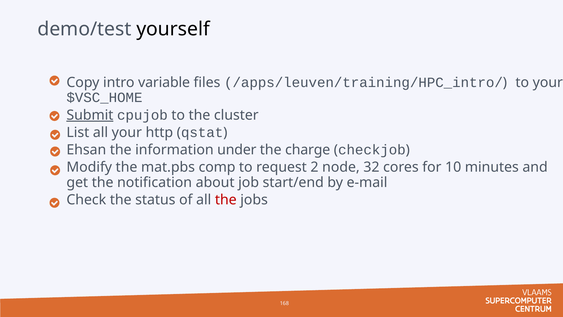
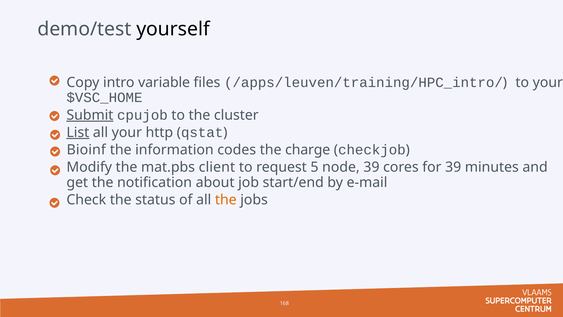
List underline: none -> present (78, 132)
Ehsan: Ehsan -> Bioinf (86, 150)
under: under -> codes (237, 150)
comp: comp -> client (217, 167)
2: 2 -> 5 (314, 167)
node 32: 32 -> 39 (371, 167)
for 10: 10 -> 39 (453, 167)
the colour: red -> orange (226, 200)
